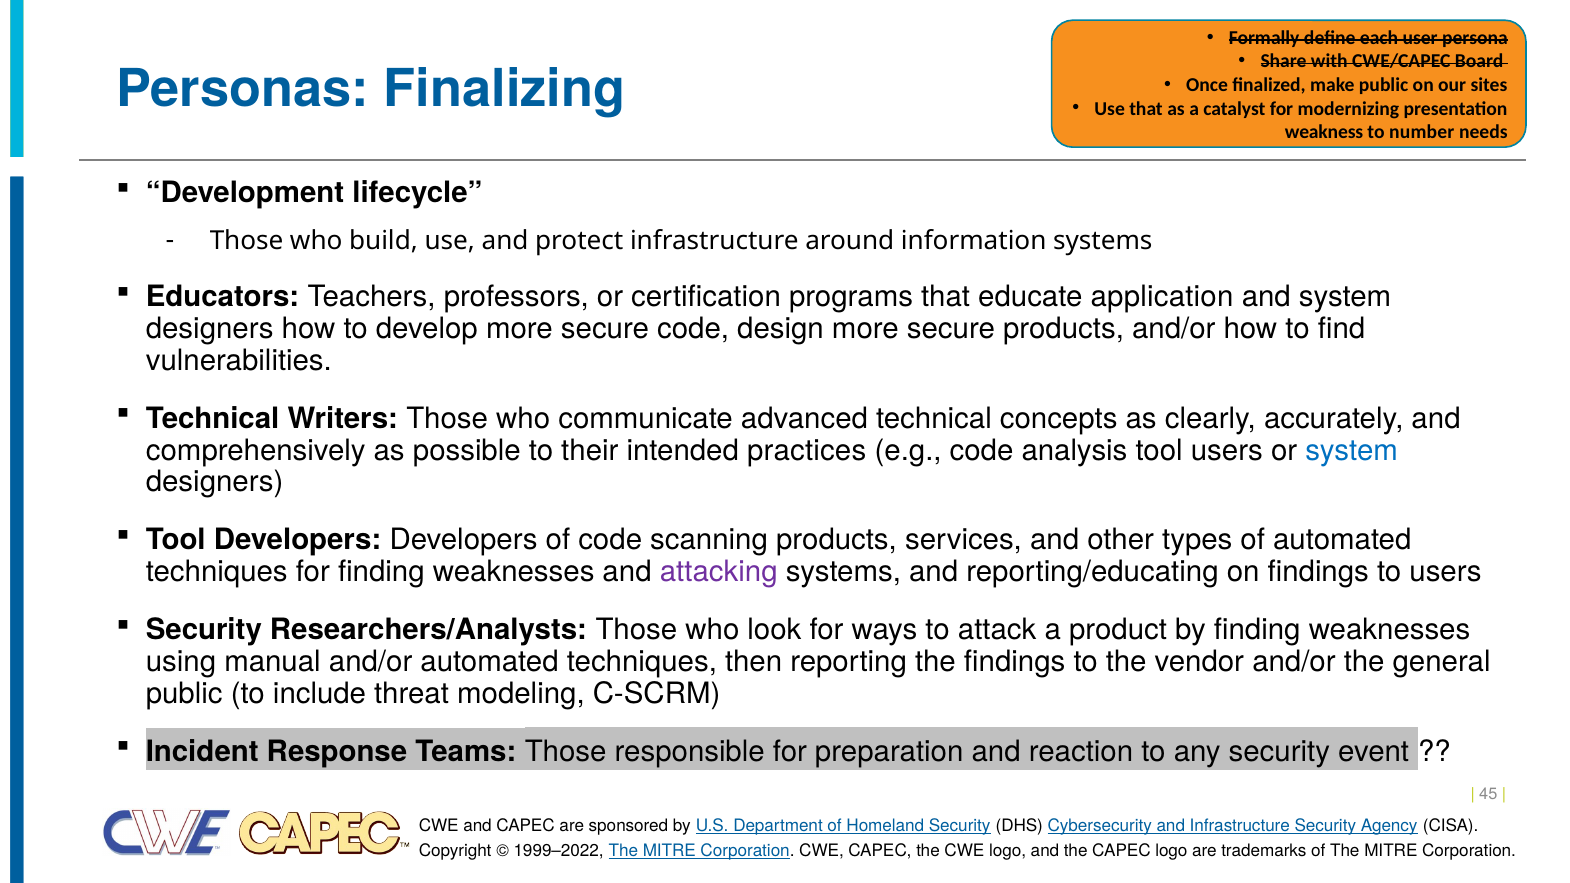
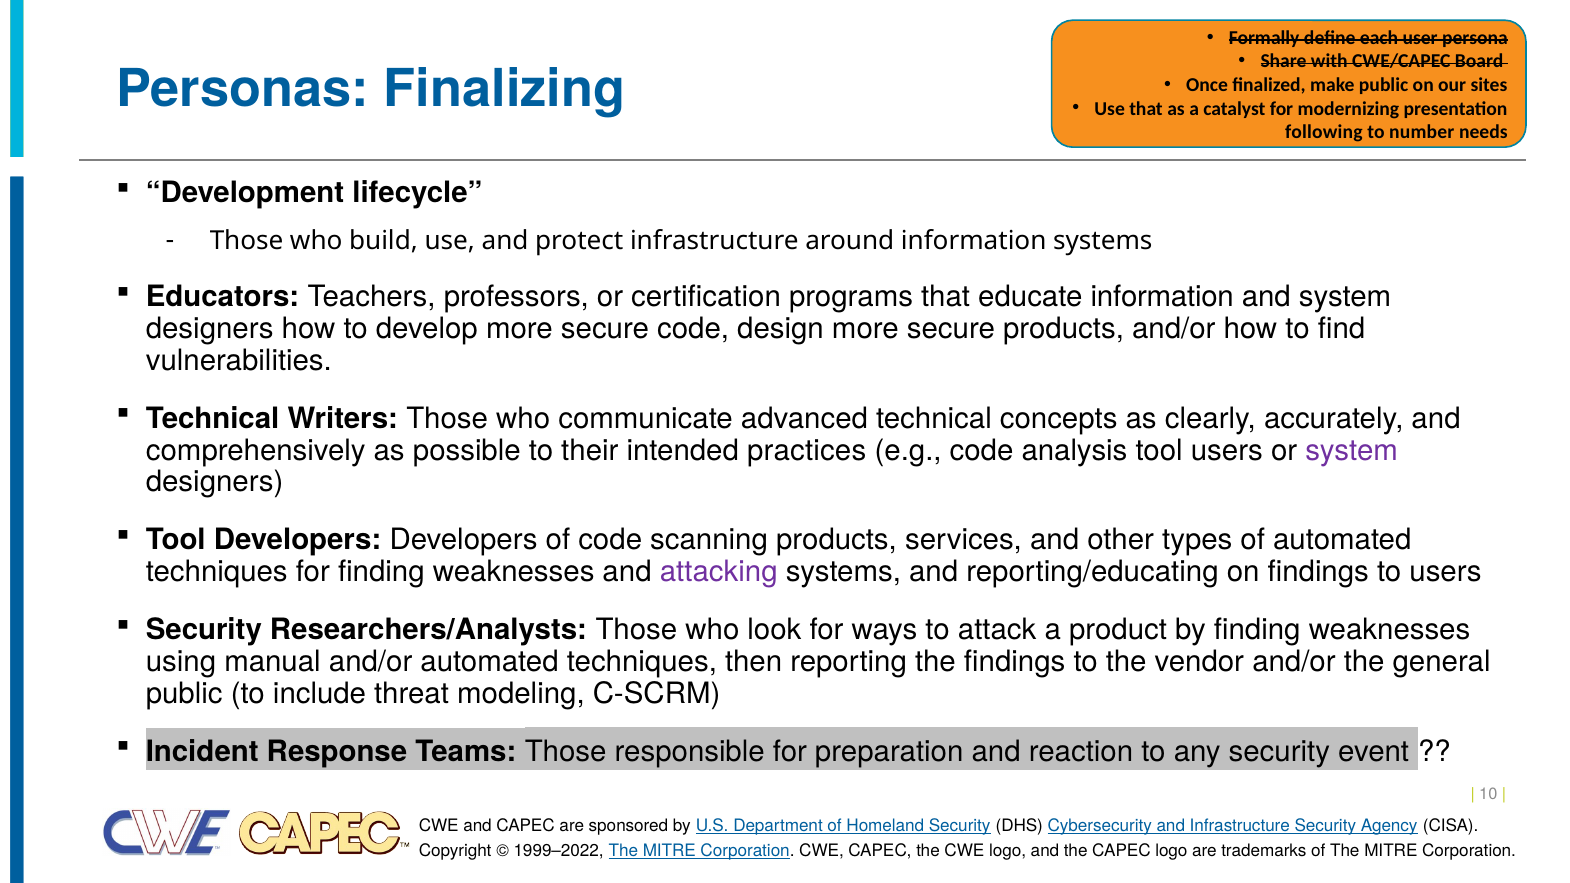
weakness: weakness -> following (1324, 132)
educate application: application -> information (1162, 297)
system colour: blue -> purple (1352, 450)
45: 45 -> 10 (1488, 794)
